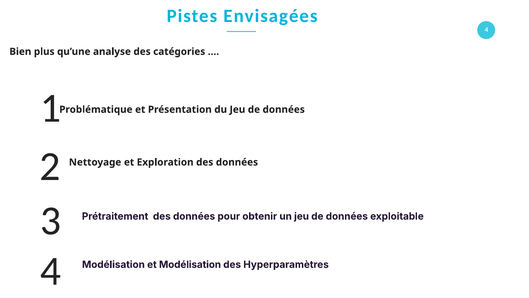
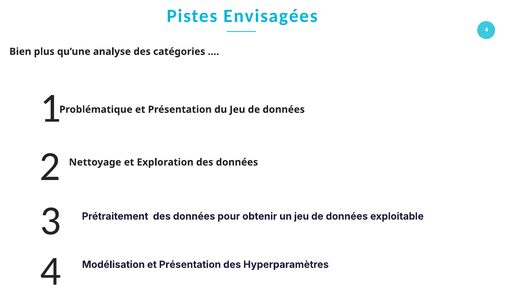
Modélisation et Modélisation: Modélisation -> Présentation (190, 264)
